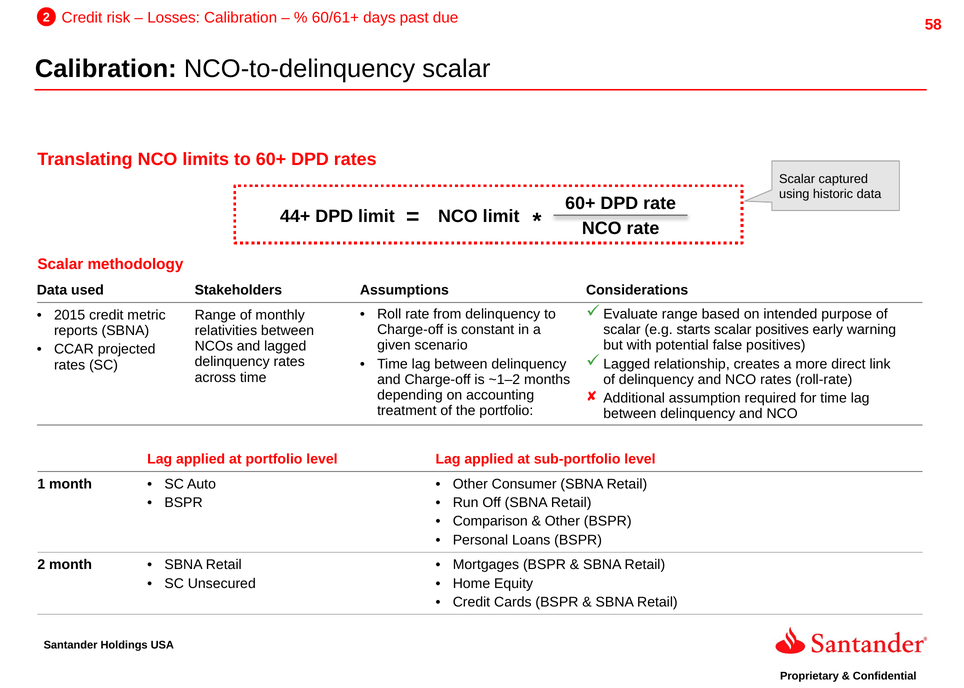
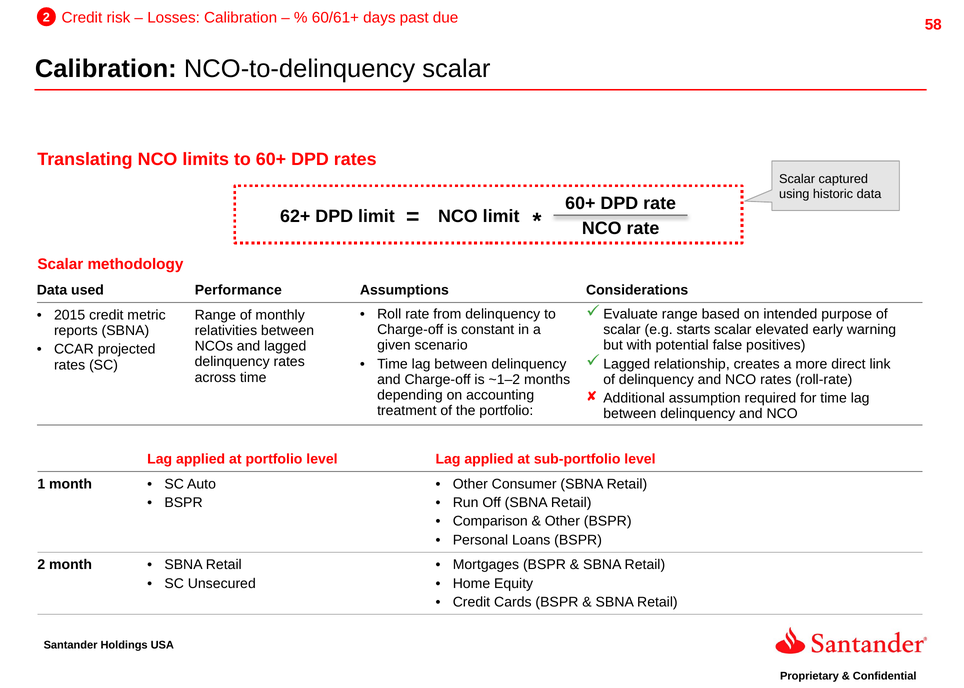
44+: 44+ -> 62+ (295, 217)
Stakeholders: Stakeholders -> Performance (238, 290)
scalar positives: positives -> elevated (782, 330)
